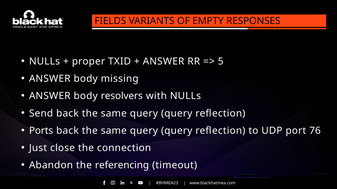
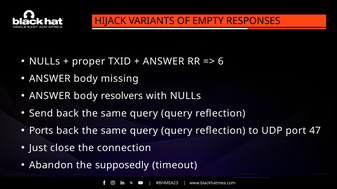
FIELDS: FIELDS -> HIJACK (110, 21)
5: 5 -> 6 (221, 62)
76: 76 -> 47 (315, 131)
referencing: referencing -> supposedly (122, 166)
